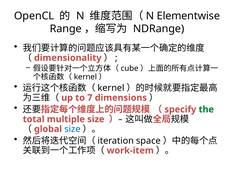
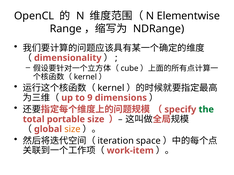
7: 7 -> 9 (90, 98)
multiple: multiple -> portable (66, 120)
size colour: blue -> orange (72, 129)
